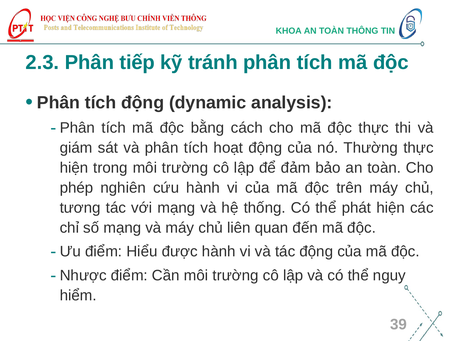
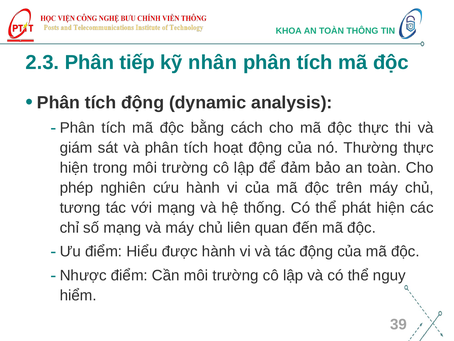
tránh: tránh -> nhân (213, 63)
